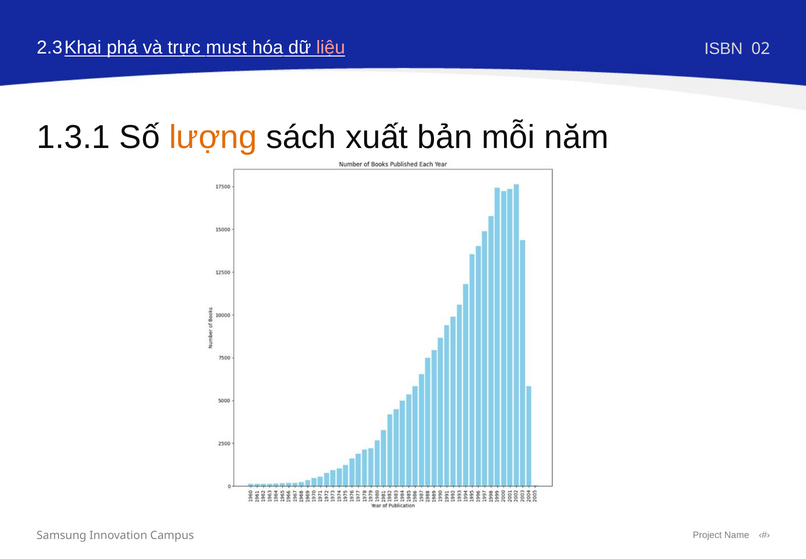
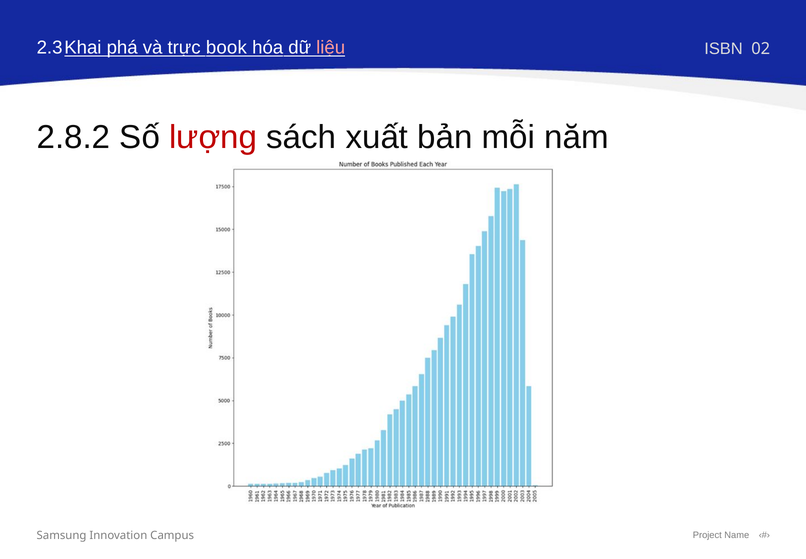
must: must -> book (226, 48)
1.3.1: 1.3.1 -> 2.8.2 (73, 137)
lượng colour: orange -> red (213, 137)
